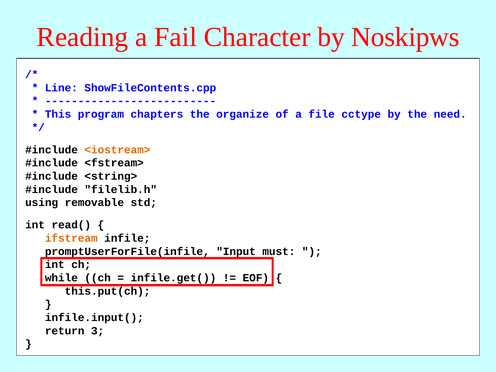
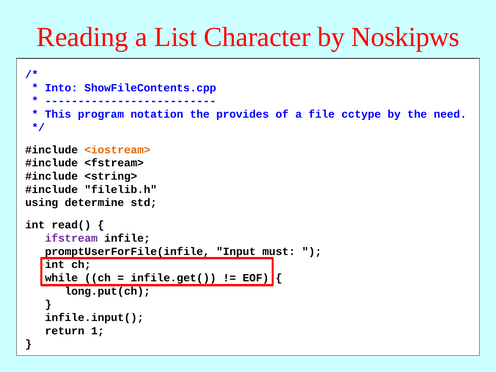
Fail: Fail -> List (176, 37)
Line: Line -> Into (61, 88)
chapters: chapters -> notation (157, 114)
organize: organize -> provides (243, 114)
removable: removable -> determine (94, 203)
ifstream colour: orange -> purple (71, 238)
this.put(ch: this.put(ch -> long.put(ch (108, 291)
3: 3 -> 1 (98, 331)
